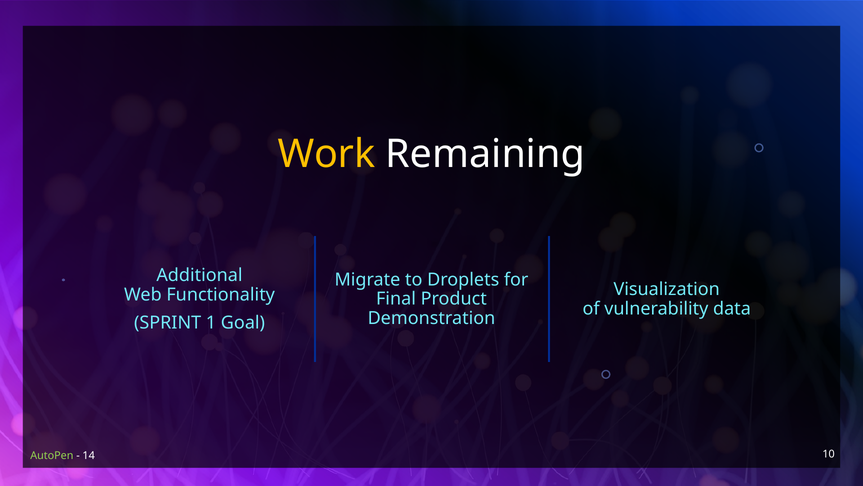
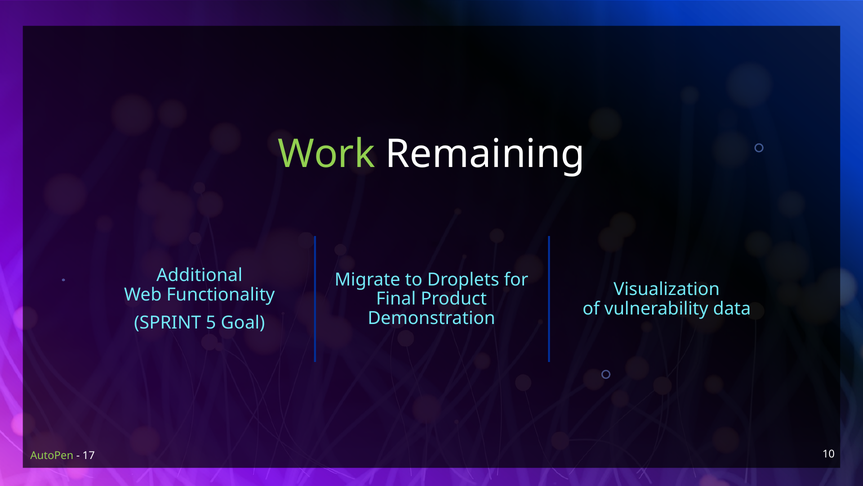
Work colour: yellow -> light green (326, 154)
1: 1 -> 5 (211, 323)
14: 14 -> 17 (89, 455)
